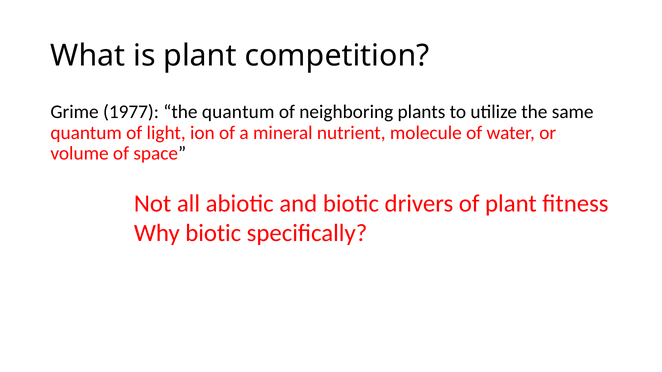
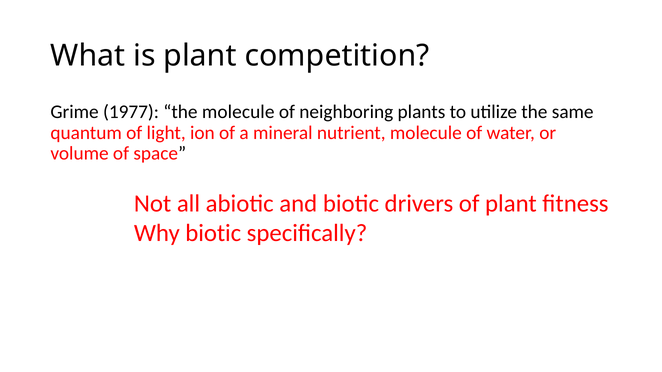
the quantum: quantum -> molecule (238, 112)
